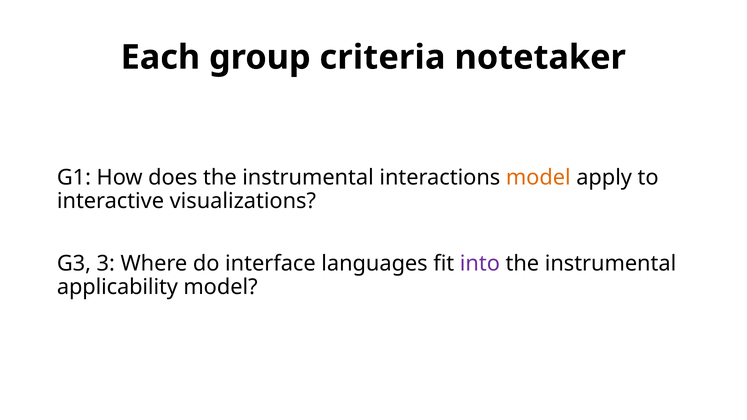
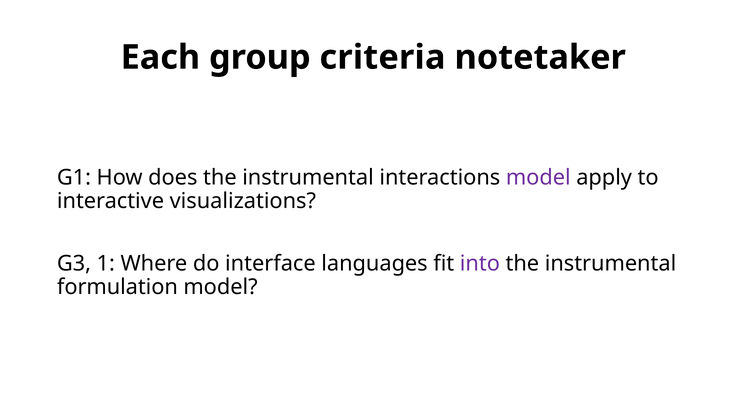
model colour: orange -> purple (538, 178)
3: 3 -> 1 (106, 264)
applicability: applicability -> formulation (117, 287)
